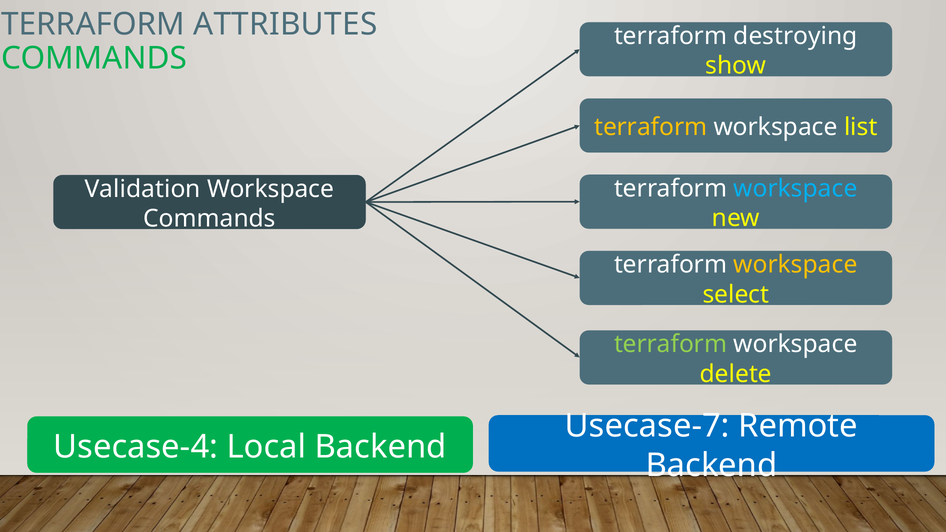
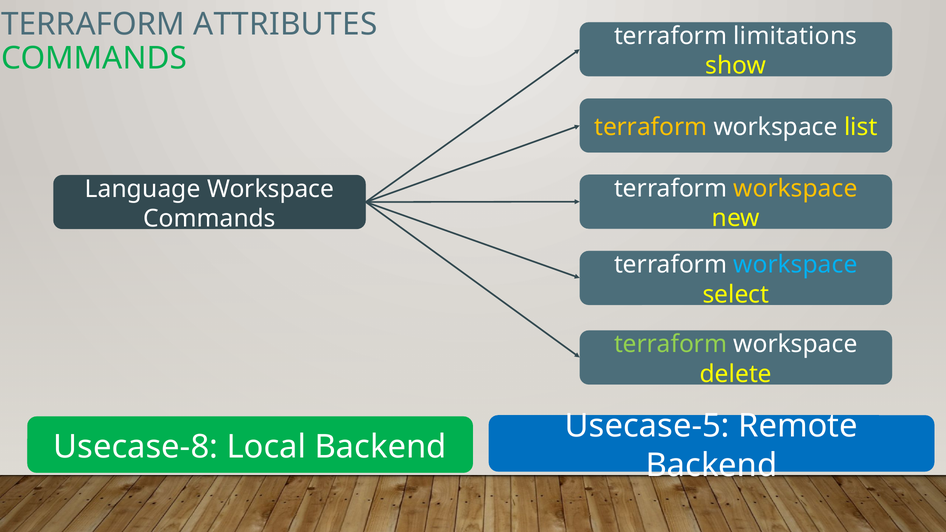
destroying: destroying -> limitations (795, 36)
workspace colour: light blue -> yellow (795, 189)
Validation: Validation -> Language (143, 189)
workspace colour: yellow -> light blue (795, 265)
Usecase-7: Usecase-7 -> Usecase-5 (647, 426)
Usecase-4: Usecase-4 -> Usecase-8 (136, 447)
